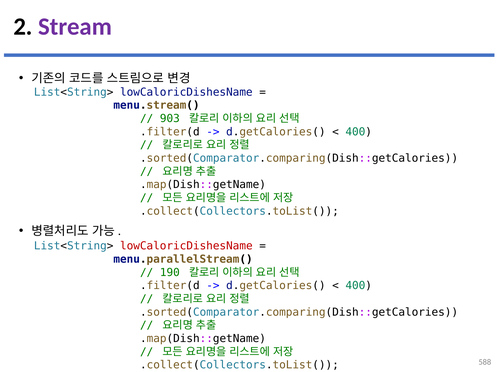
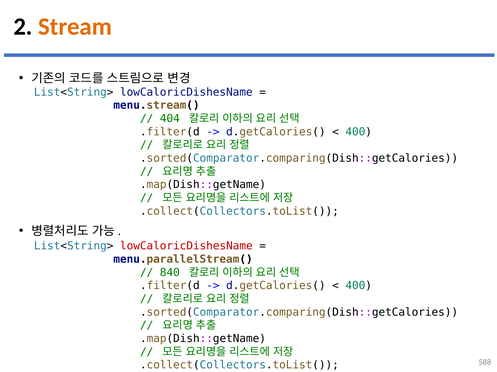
Stream colour: purple -> orange (75, 27)
903: 903 -> 404 (170, 119)
190: 190 -> 840 (170, 273)
